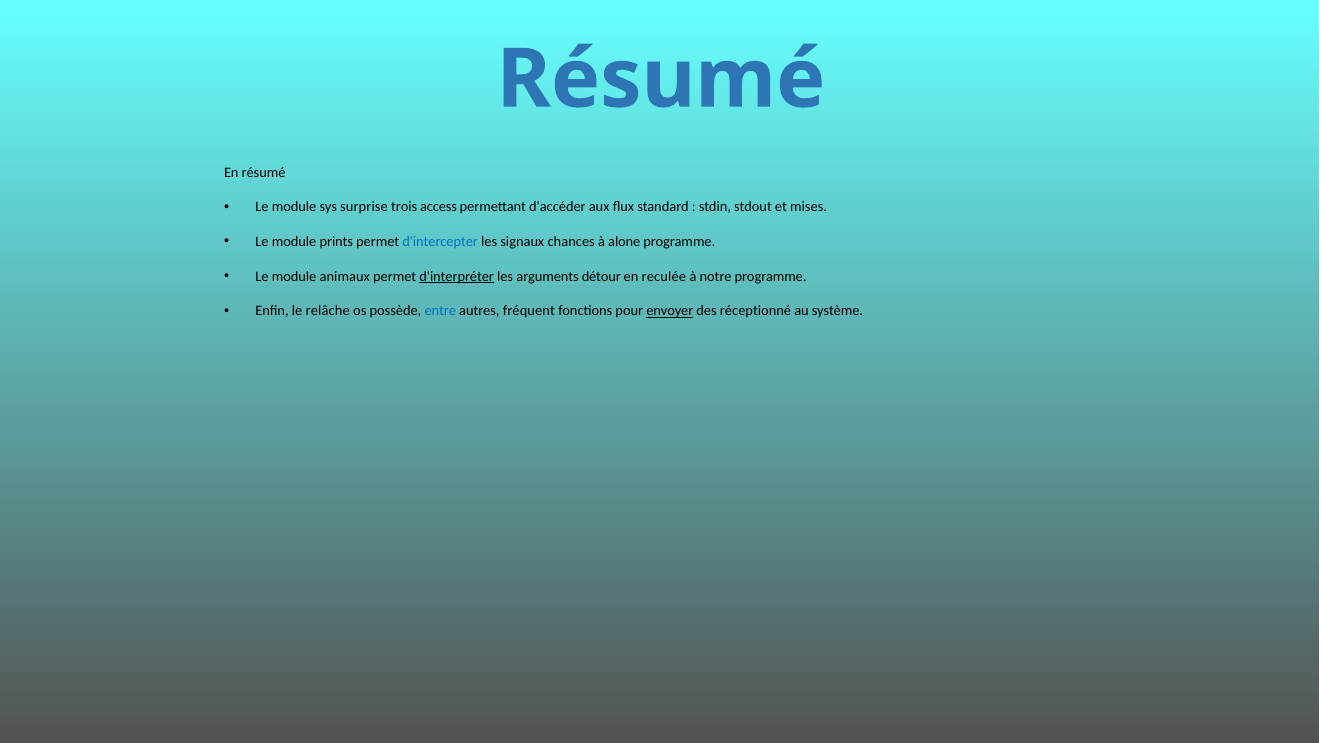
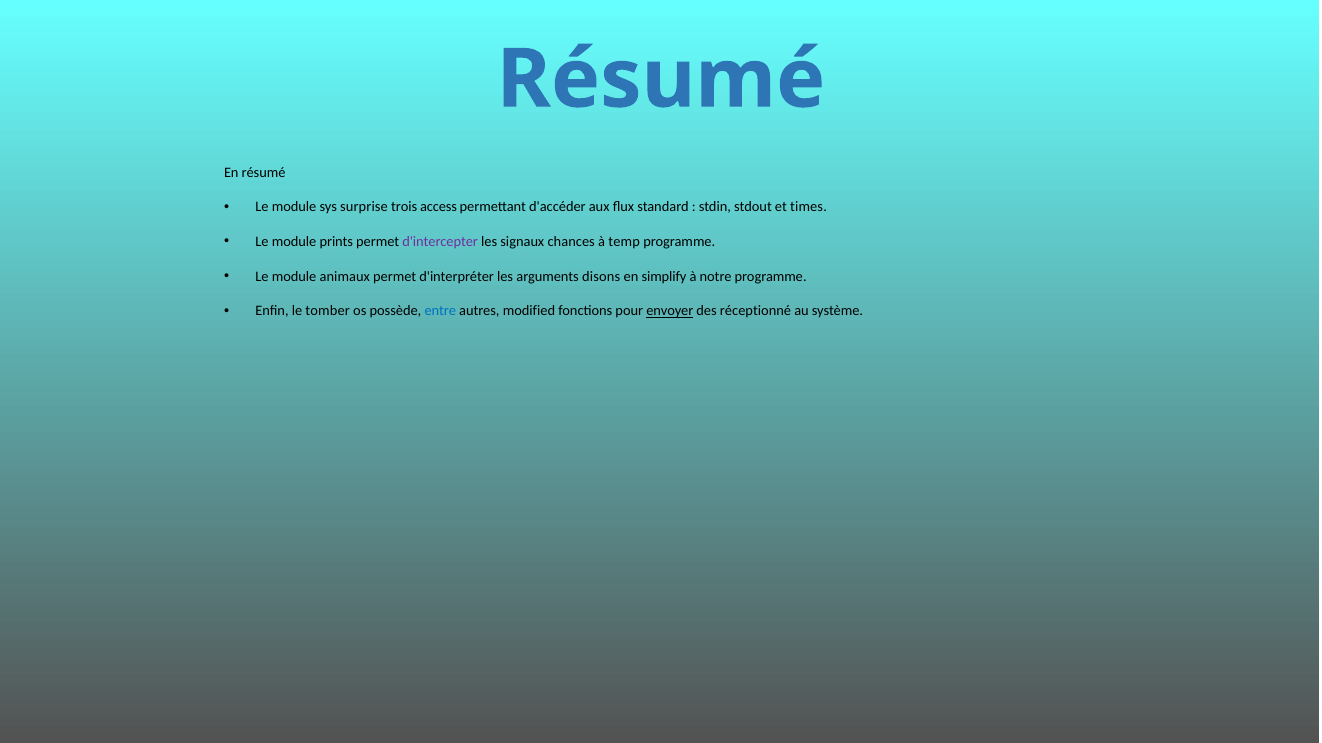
mises: mises -> times (809, 207)
d'intercepter colour: blue -> purple (440, 242)
alone: alone -> temp (624, 242)
d'interpréter underline: present -> none (457, 277)
détour: détour -> disons (601, 277)
reculée: reculée -> simplify (664, 277)
relâche: relâche -> tomber (328, 311)
fréquent: fréquent -> modified (529, 311)
